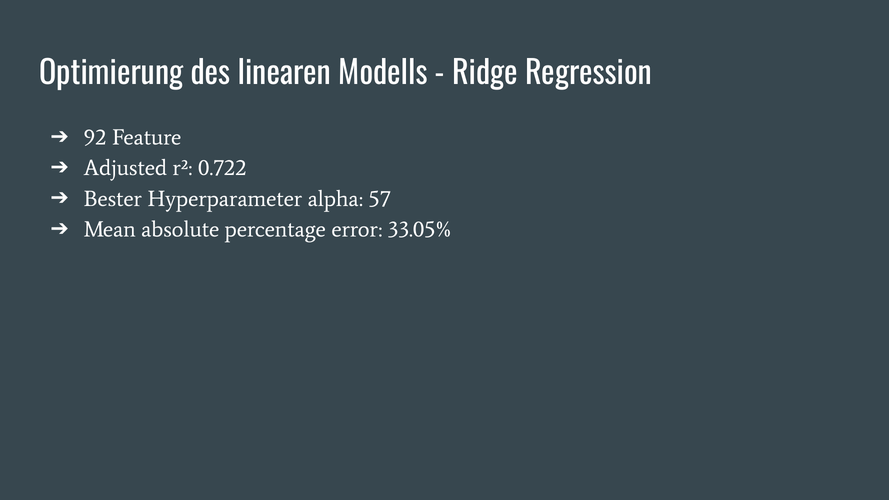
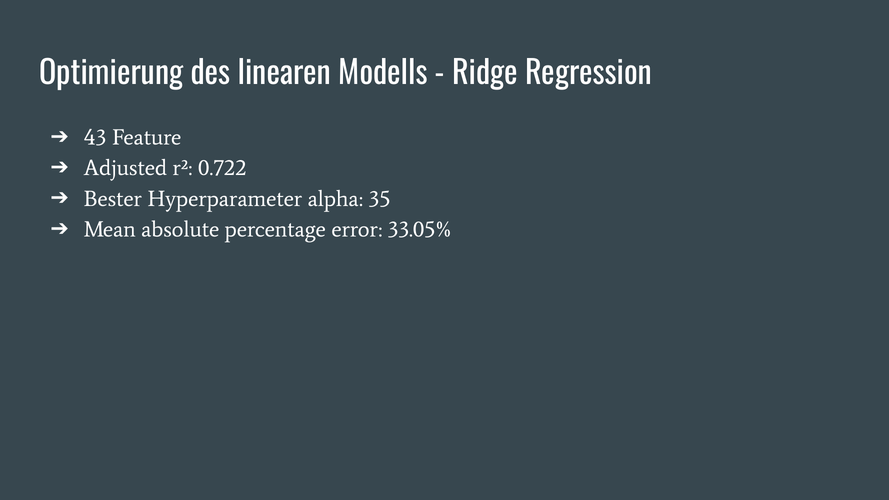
92: 92 -> 43 (95, 138)
57: 57 -> 35 (380, 199)
